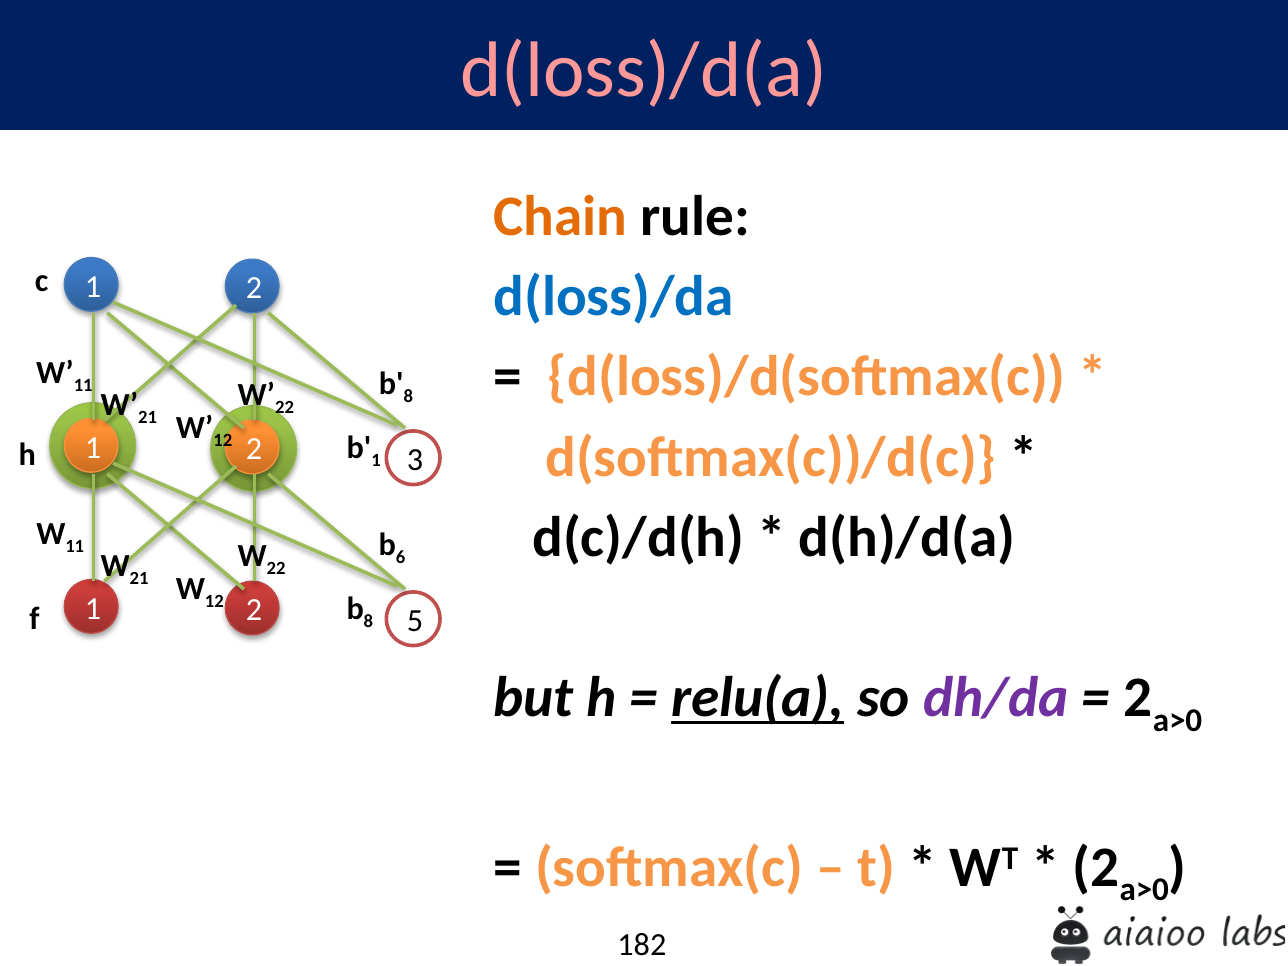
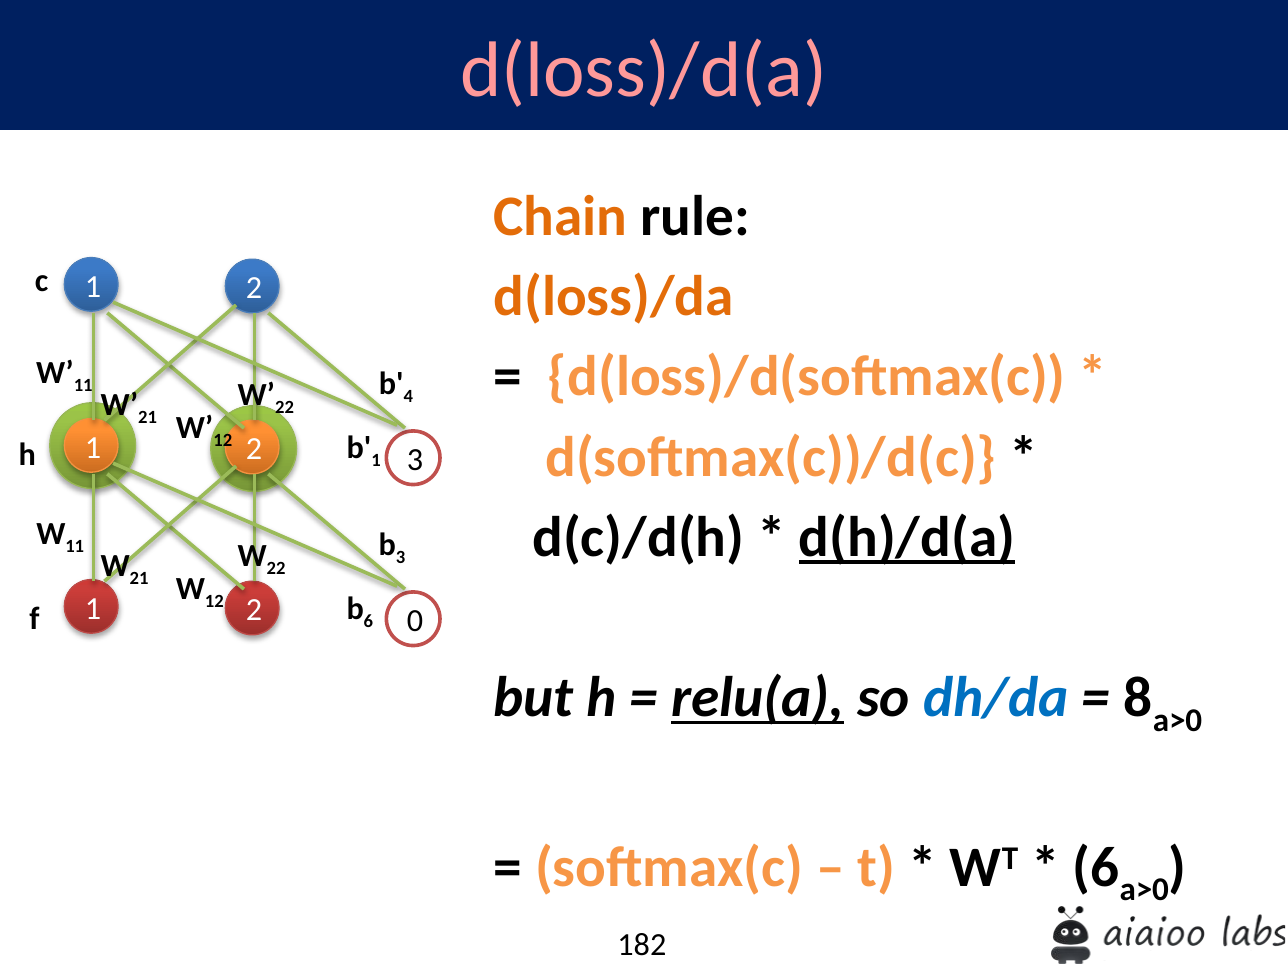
d(loss)/da colour: blue -> orange (614, 297)
8: 8 -> 4 (408, 396)
d(h)/d(a underline: none -> present (907, 537)
6: 6 -> 3 (401, 557)
8: 8 -> 6 (368, 622)
5: 5 -> 0 (415, 621)
dh/da colour: purple -> blue (996, 698)
2: 2 -> 8 (1138, 698)
2: 2 -> 6 (1096, 868)
